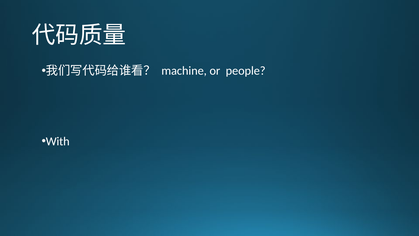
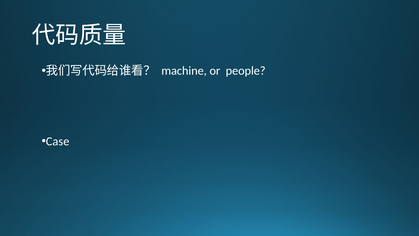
With: With -> Case (58, 141)
